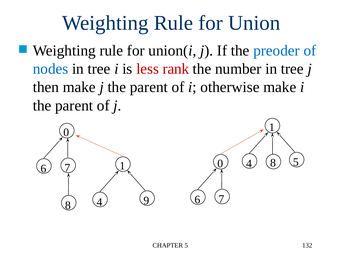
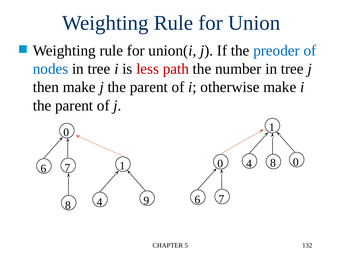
rank: rank -> path (176, 69)
4 5: 5 -> 0 (296, 162)
